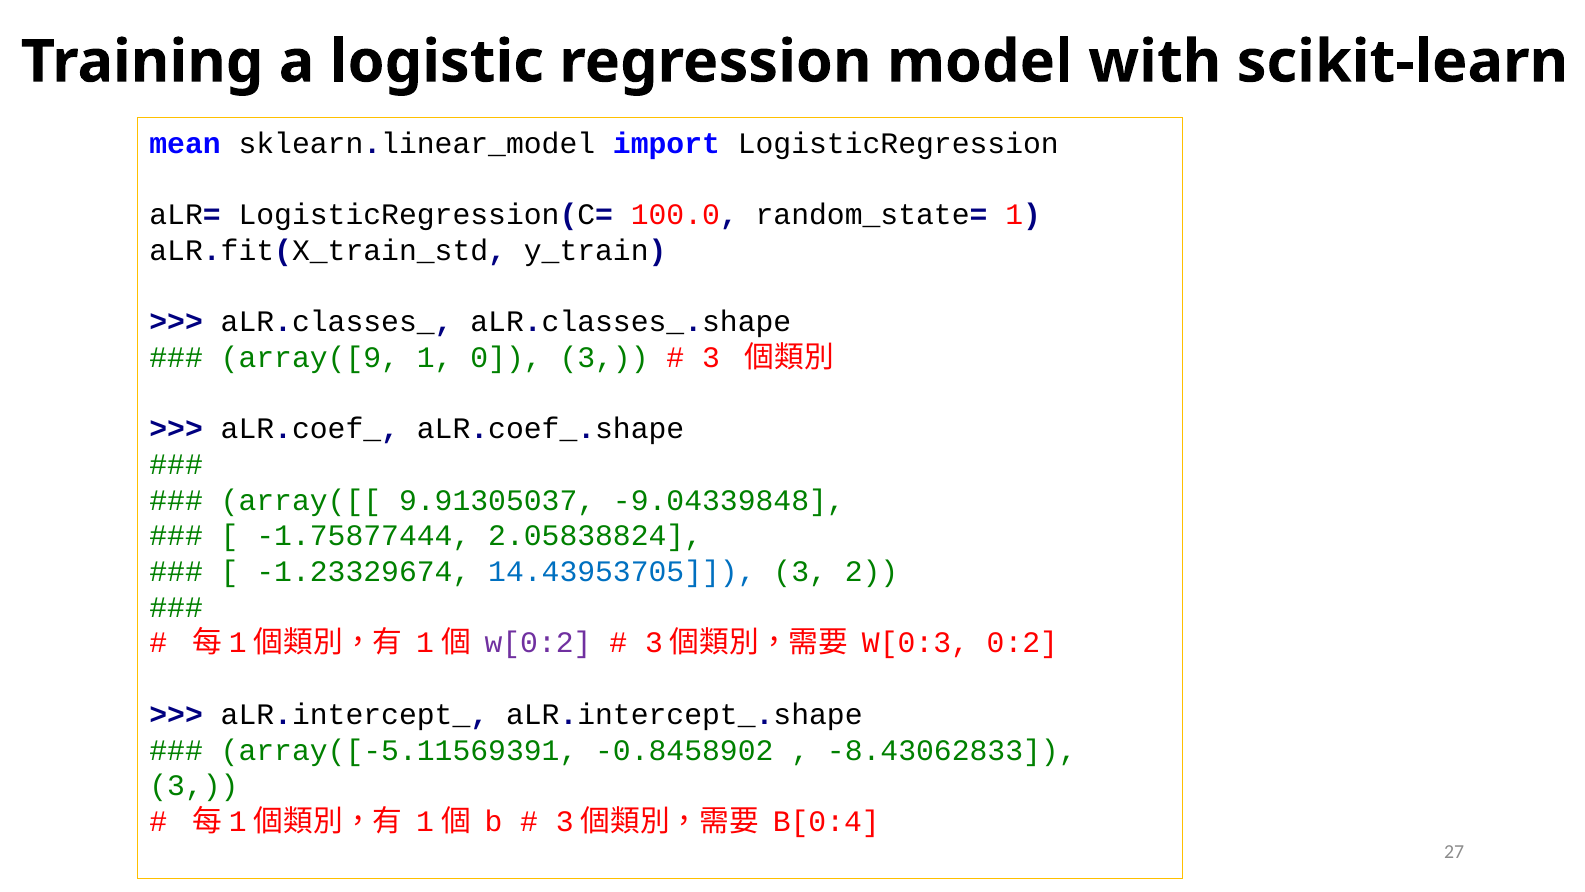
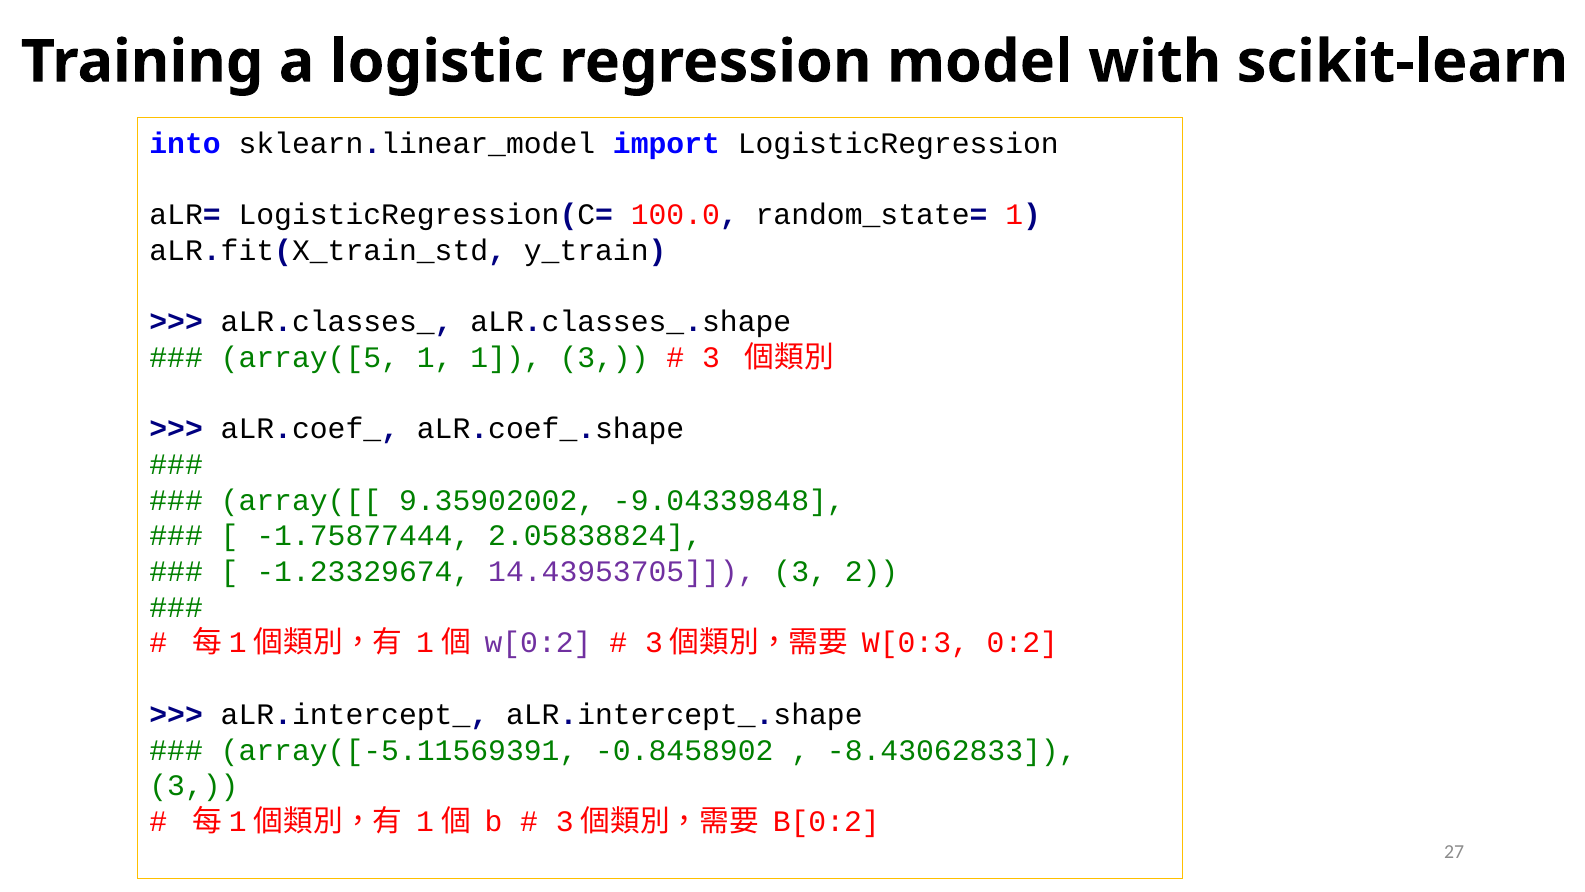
mean: mean -> into (185, 144)
array([9: array([9 -> array([5 (310, 358)
1 0: 0 -> 1 (506, 358)
9.91305037: 9.91305037 -> 9.35902002 (497, 500)
14.43953705 colour: blue -> purple (622, 572)
B[0:4: B[0:4 -> B[0:2 (826, 821)
